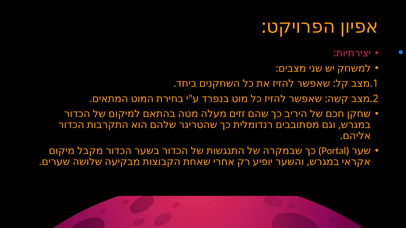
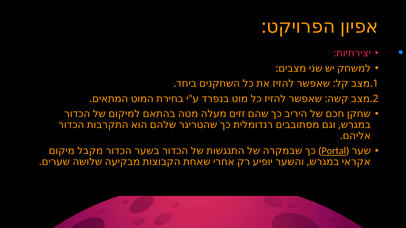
Portal underline: none -> present (334, 151)
